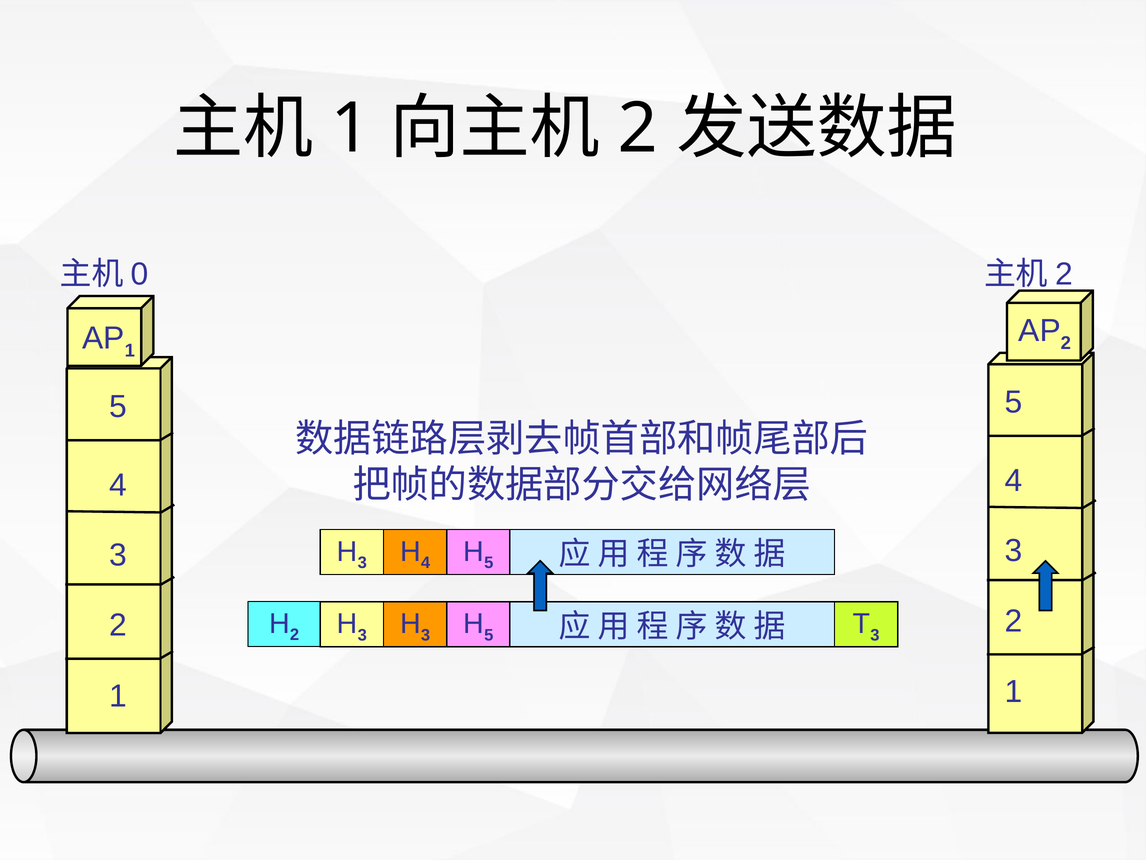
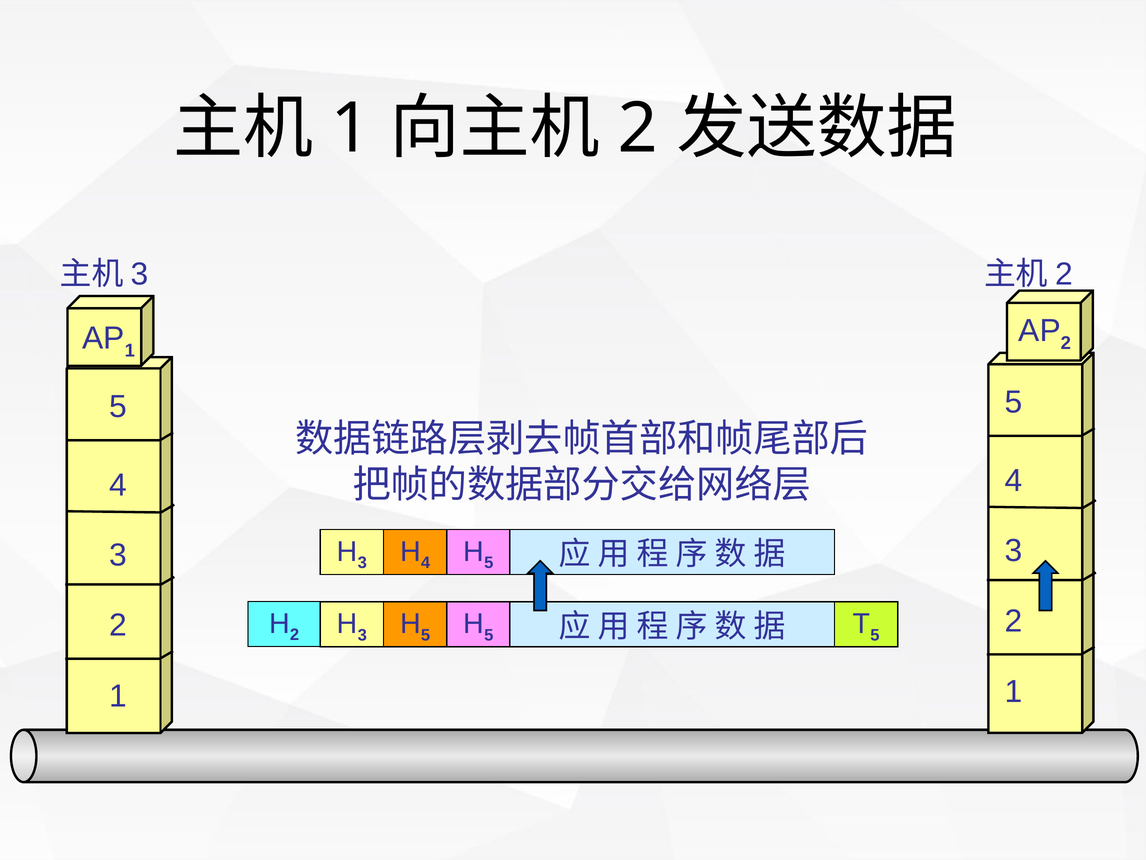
0: 0 -> 3 (140, 274)
3: 3 -> 5 (875, 635)
3: 3 -> 5 (425, 635)
